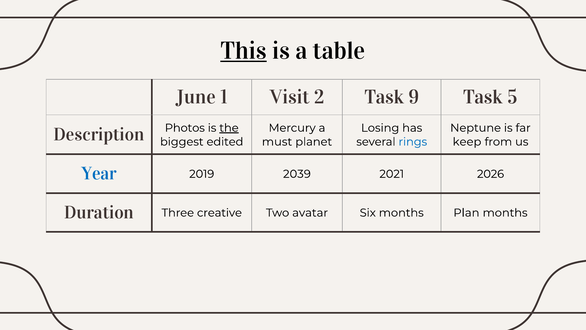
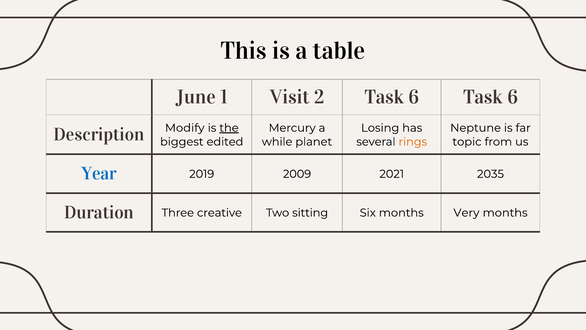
This underline: present -> none (244, 51)
2 Task 9: 9 -> 6 (414, 97)
5: 5 -> 6 (513, 97)
Photos: Photos -> Modify (185, 128)
must: must -> while (277, 142)
rings colour: blue -> orange (413, 142)
keep: keep -> topic (467, 142)
2039: 2039 -> 2009 (297, 174)
2026: 2026 -> 2035 (490, 174)
avatar: avatar -> sitting (310, 213)
Plan: Plan -> Very (466, 213)
